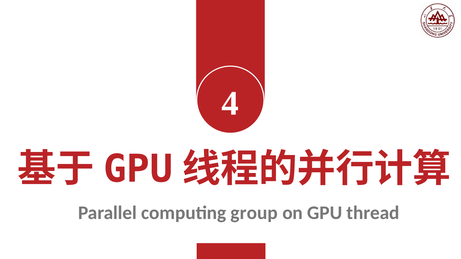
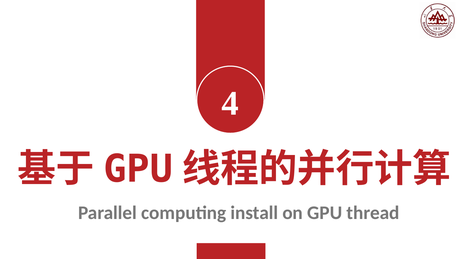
group: group -> install (254, 213)
